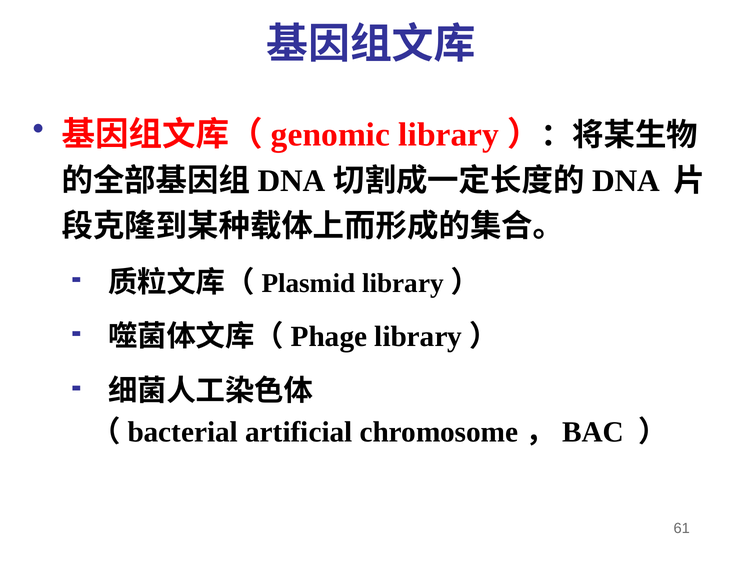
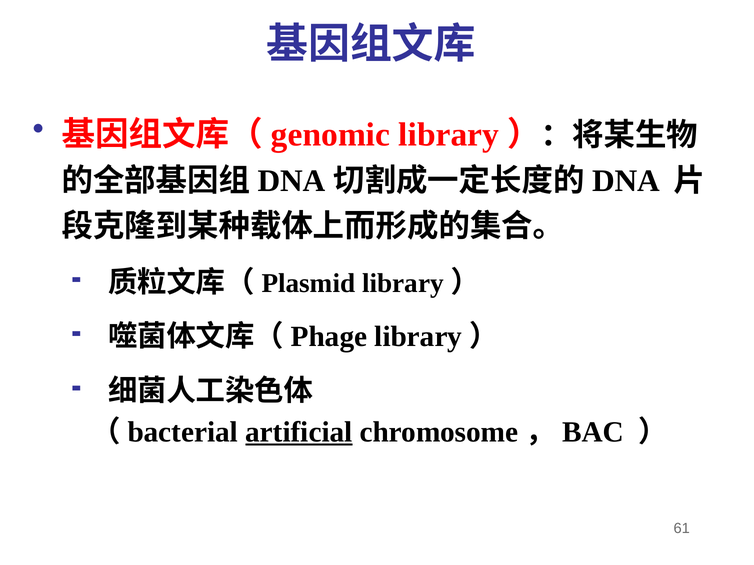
artificial underline: none -> present (299, 432)
